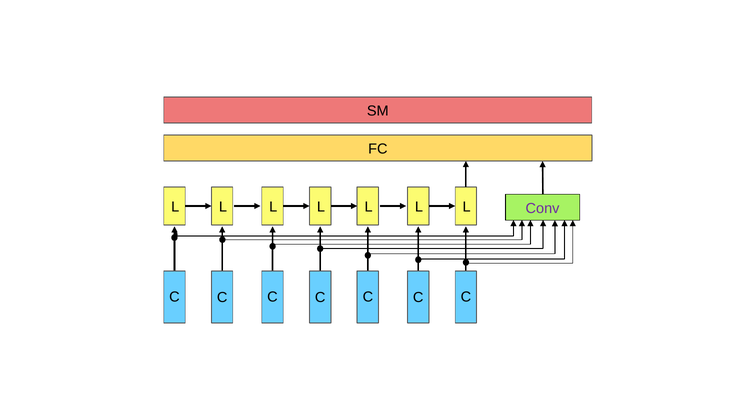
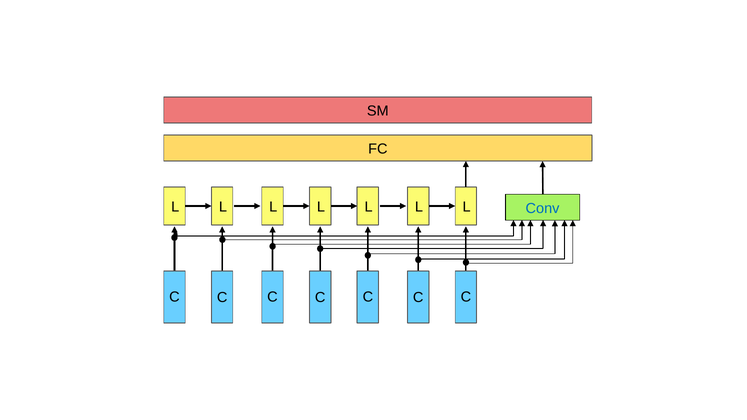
Conv colour: purple -> blue (543, 208)
